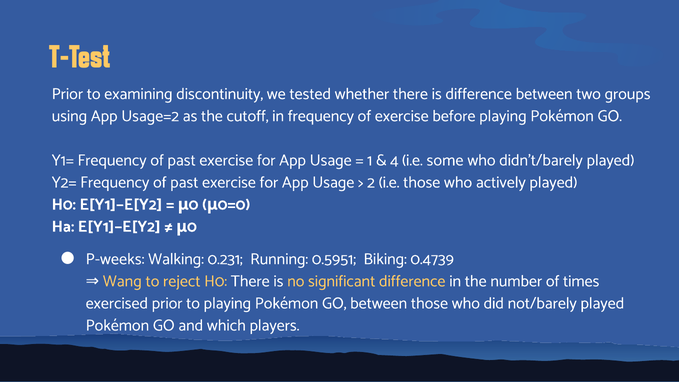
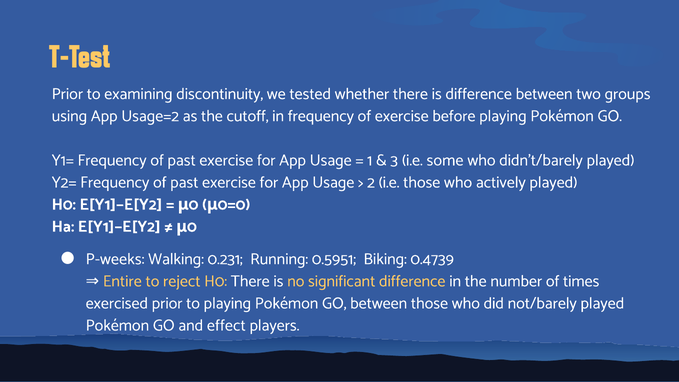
4: 4 -> 3 (394, 160)
Wang: Wang -> Entire (122, 281)
which: which -> effect (226, 325)
